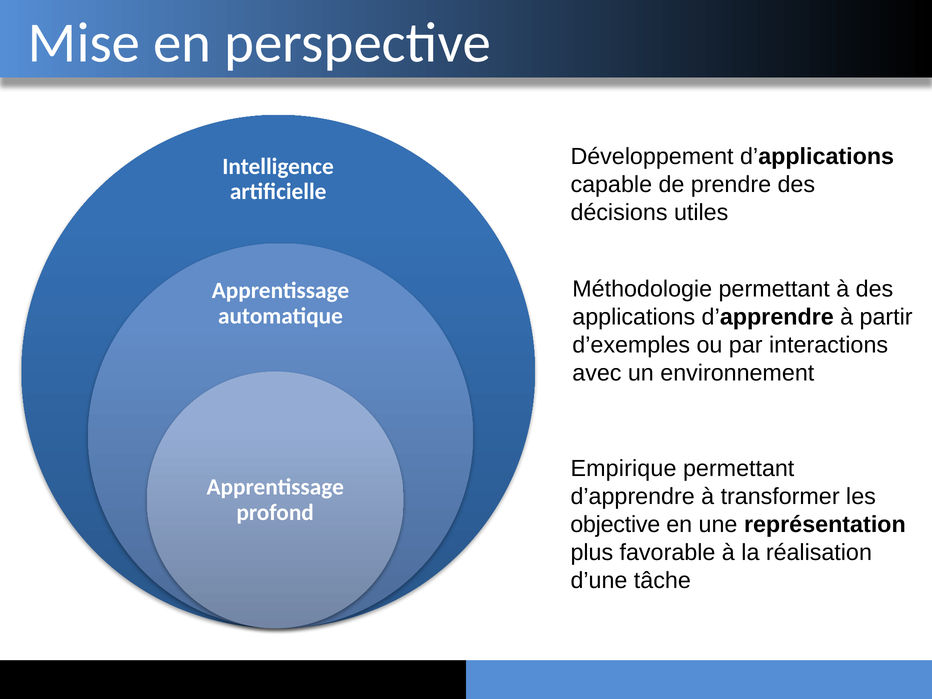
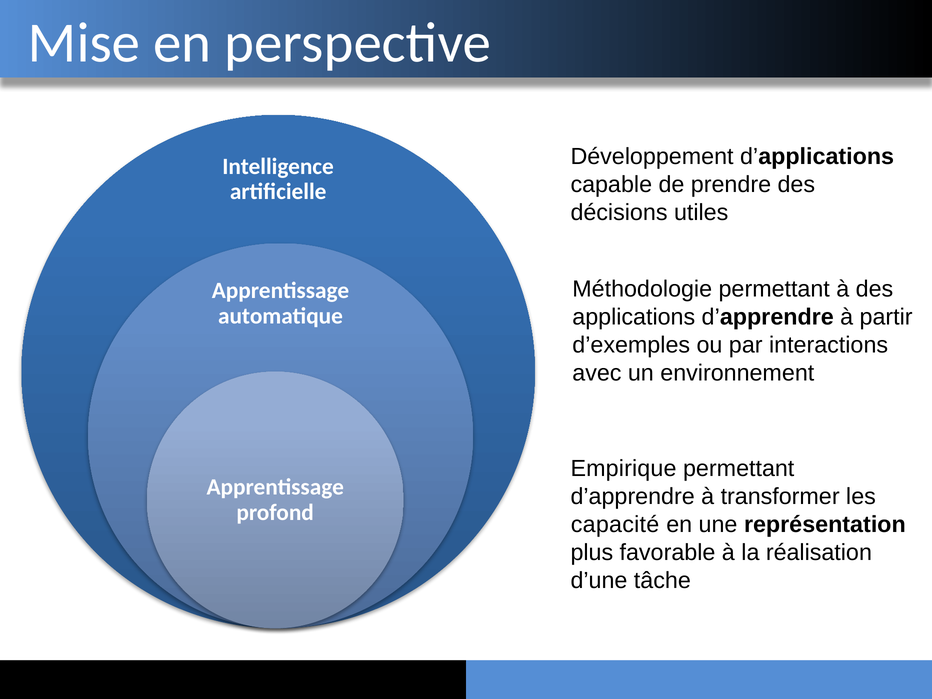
objective: objective -> capacité (615, 525)
